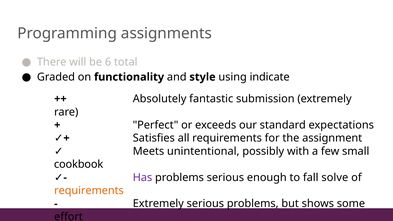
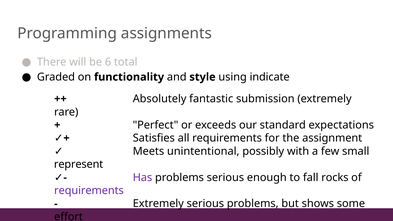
cookbook: cookbook -> represent (79, 164)
solve: solve -> rocks (335, 178)
requirements colour: orange -> purple (89, 191)
